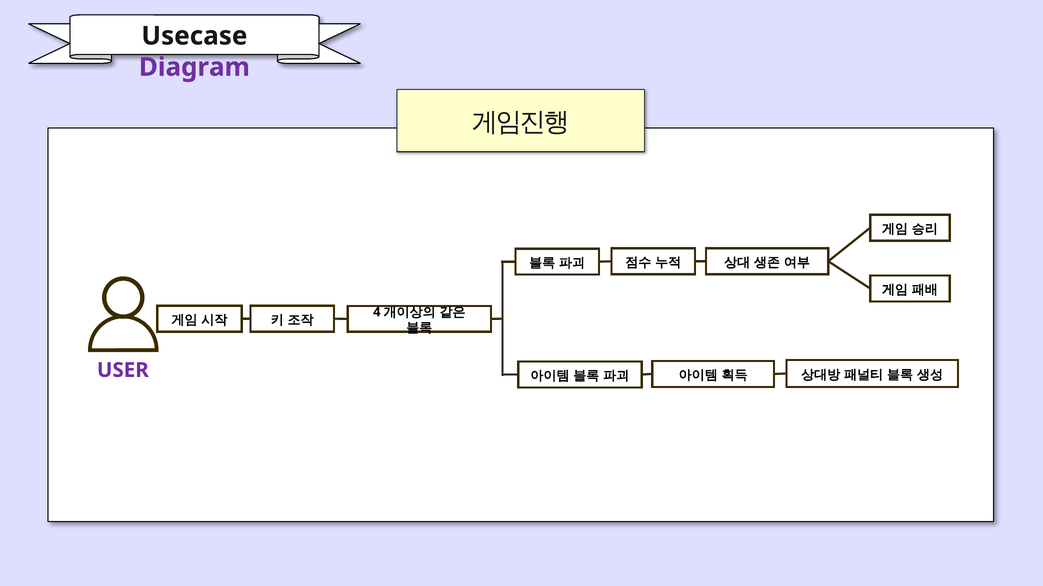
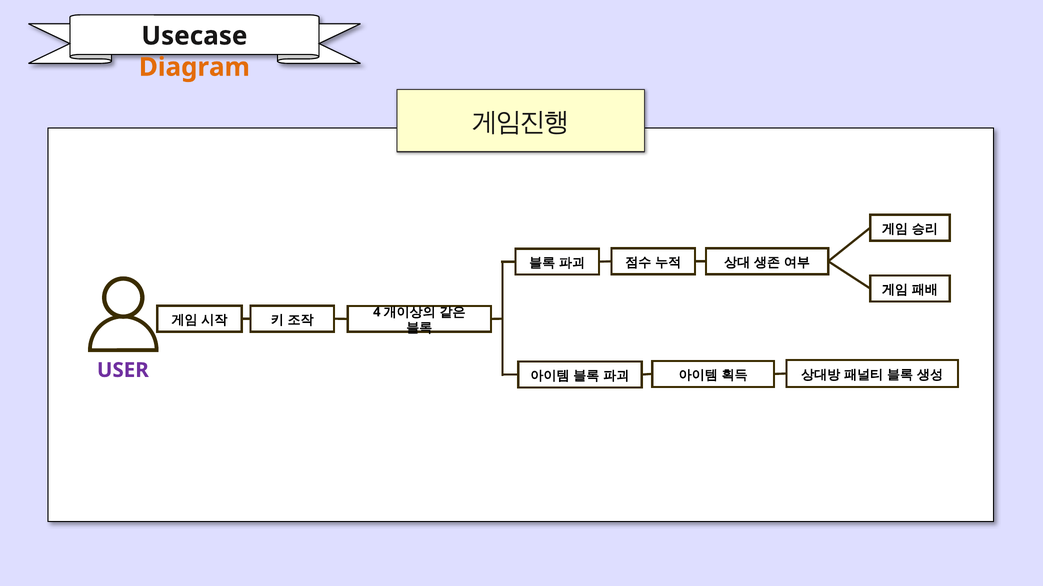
Diagram colour: purple -> orange (194, 67)
